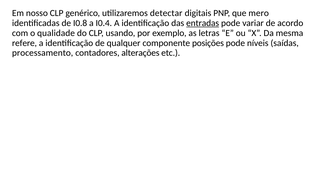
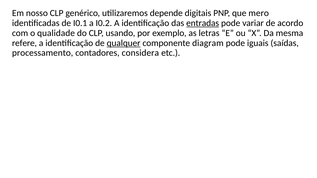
detectar: detectar -> depende (166, 13)
I0.8: I0.8 -> I0.1 (80, 23)
I0.4: I0.4 -> I0.2 (104, 23)
qualquer underline: none -> present (124, 43)
posições: posições -> diagram (208, 43)
níveis: níveis -> iguais (258, 43)
alterações: alterações -> considera (140, 53)
